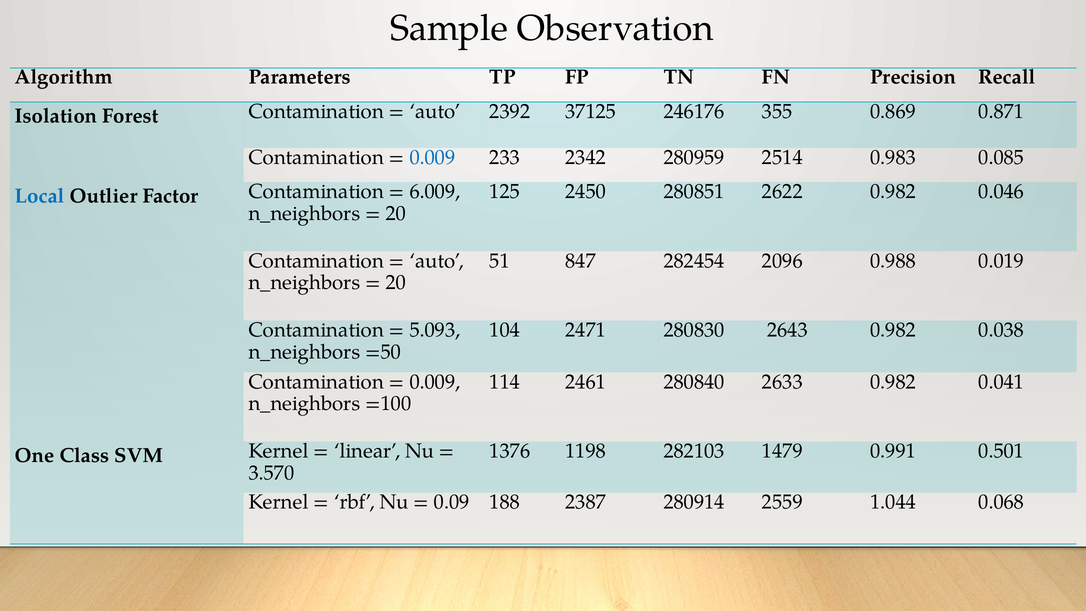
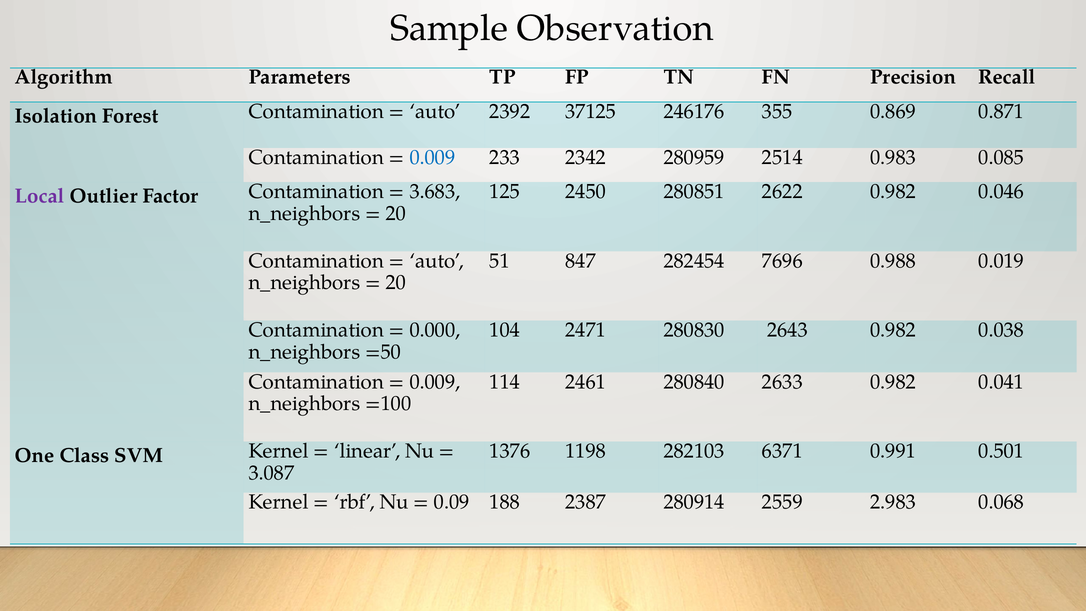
Local colour: blue -> purple (40, 196)
6.009: 6.009 -> 3.683 (435, 192)
2096: 2096 -> 7696 (782, 261)
5.093: 5.093 -> 0.000 (435, 330)
1479: 1479 -> 6371 (782, 451)
3.570: 3.570 -> 3.087 (271, 473)
1.044: 1.044 -> 2.983 (893, 502)
